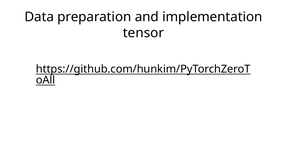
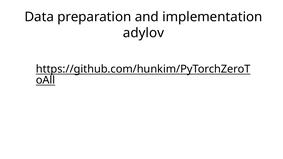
tensor: tensor -> adylov (143, 33)
